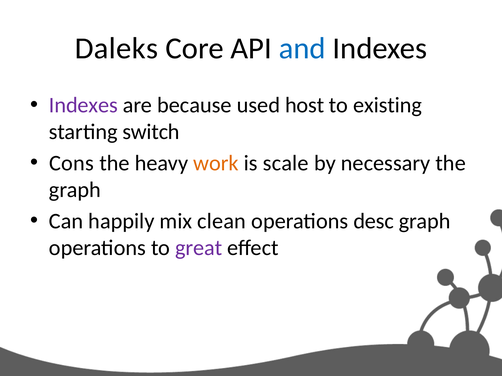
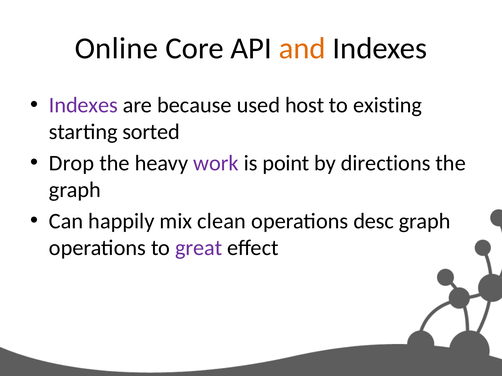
Daleks: Daleks -> Online (116, 49)
and colour: blue -> orange (302, 49)
switch: switch -> sorted (151, 132)
Cons: Cons -> Drop (72, 163)
work colour: orange -> purple (216, 163)
scale: scale -> point (286, 163)
necessary: necessary -> directions (386, 163)
